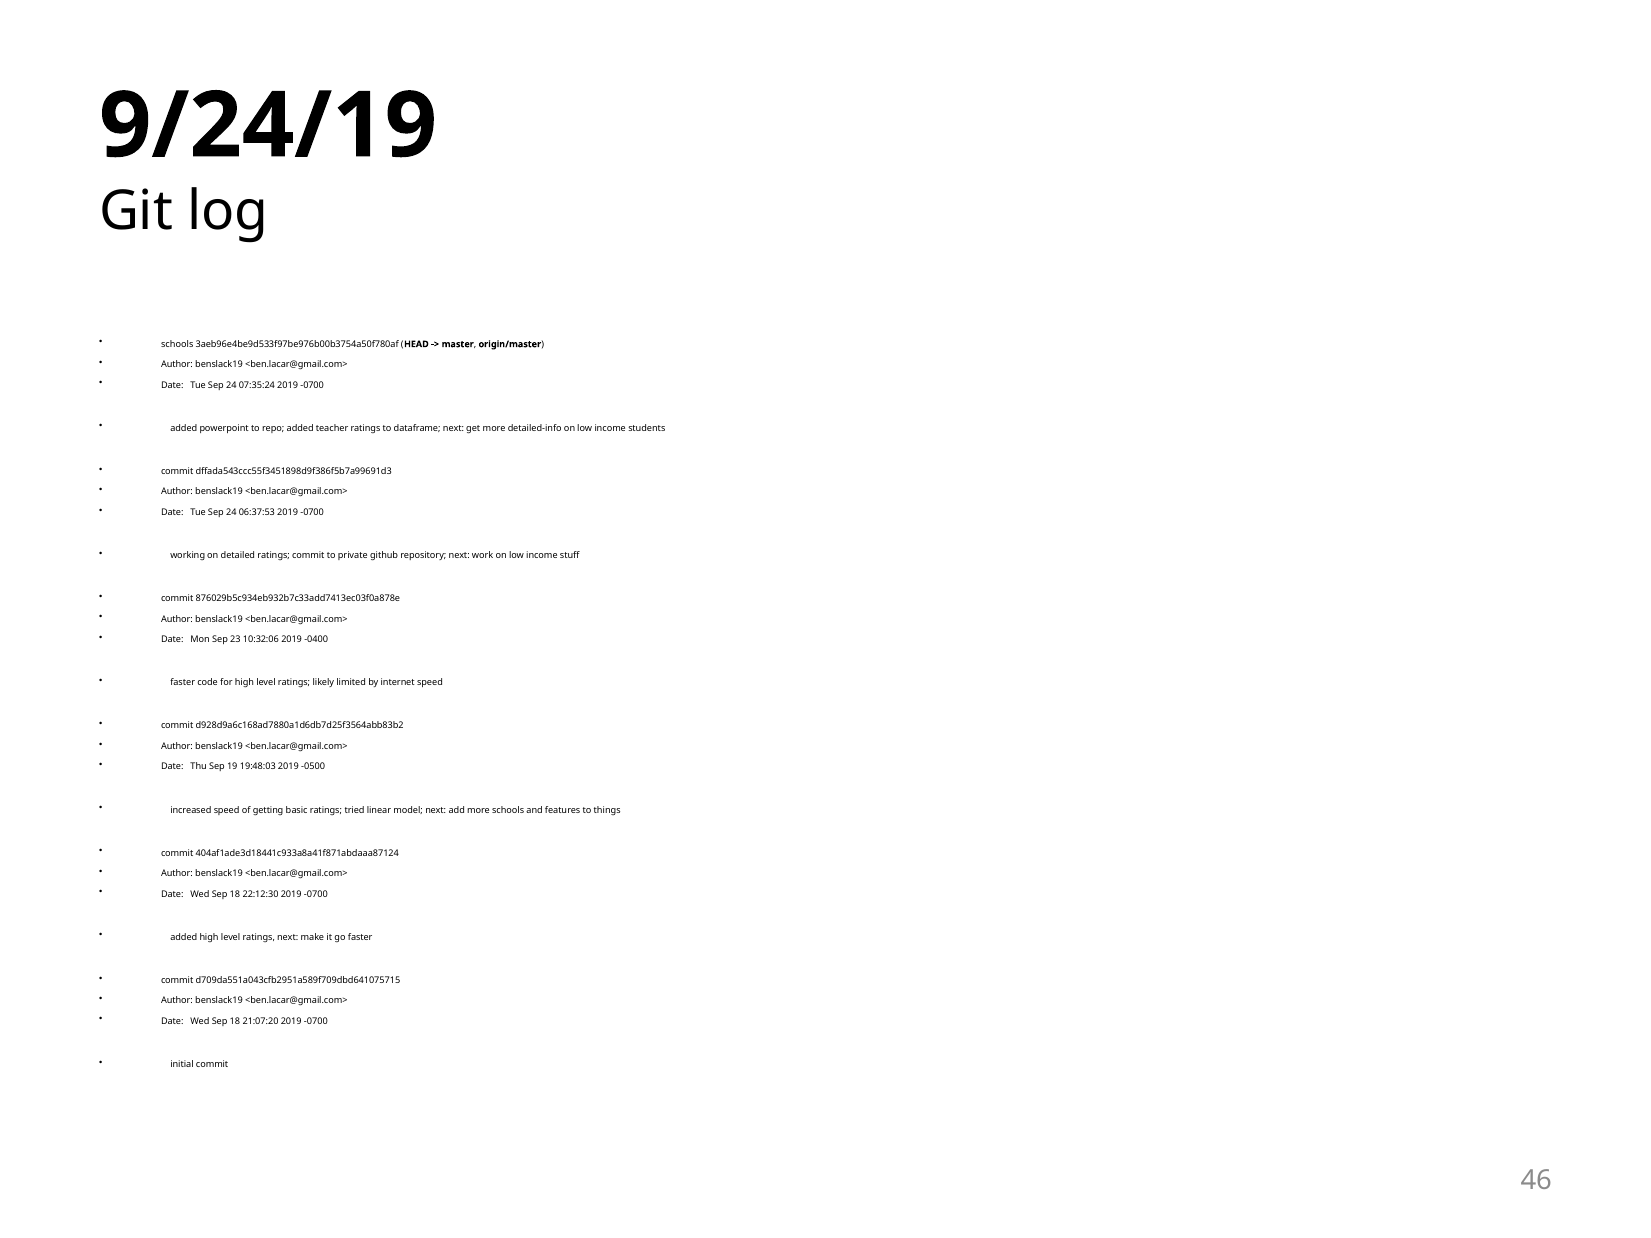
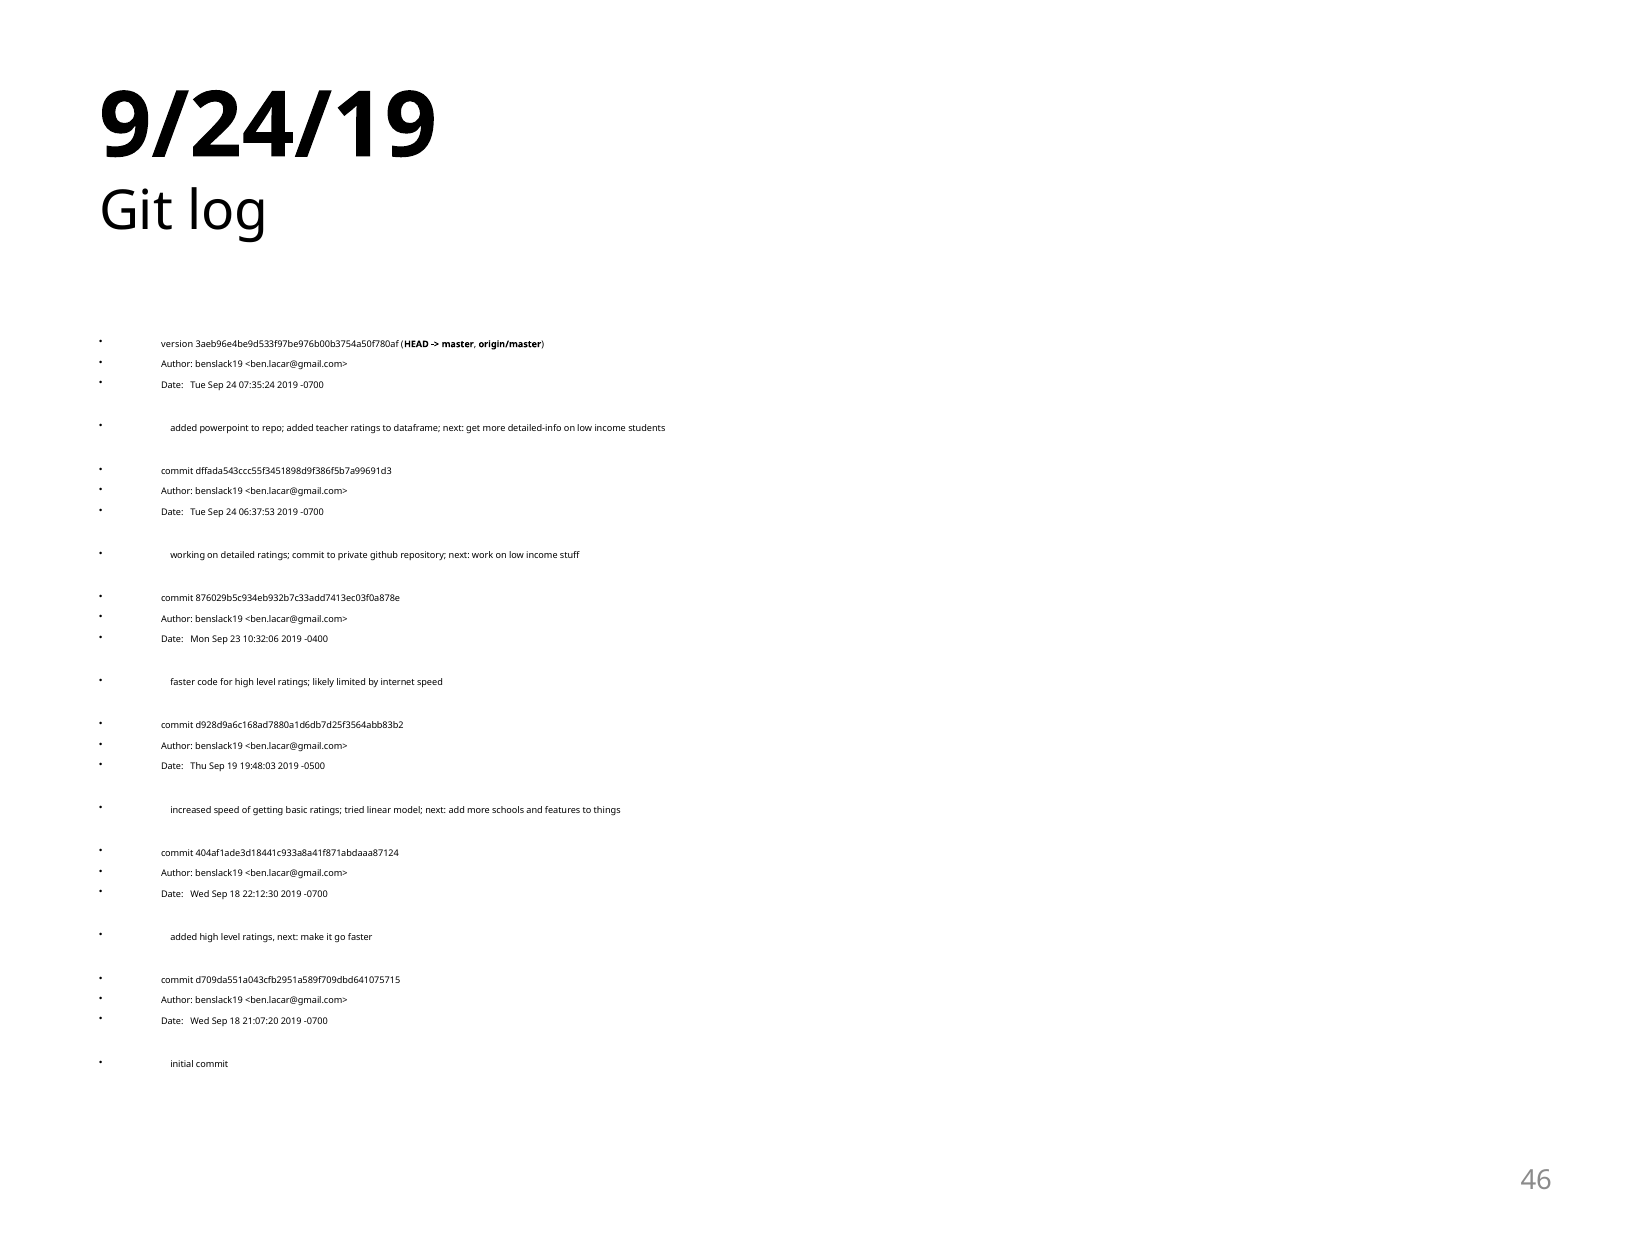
schools: schools -> version (177, 344)
